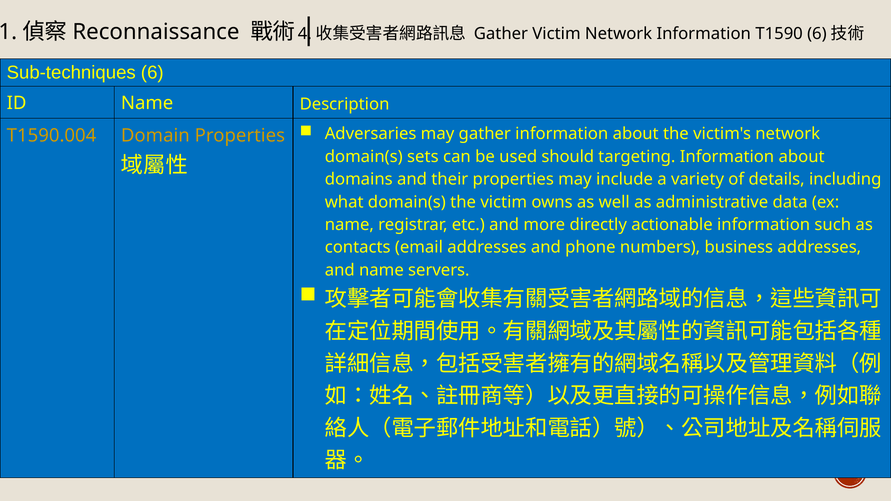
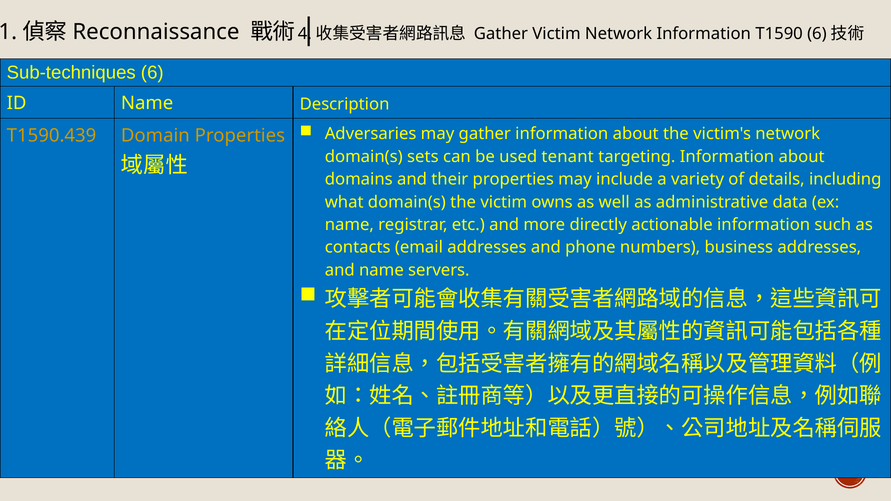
T1590.004: T1590.004 -> T1590.439 (52, 135)
should: should -> tenant (568, 157)
